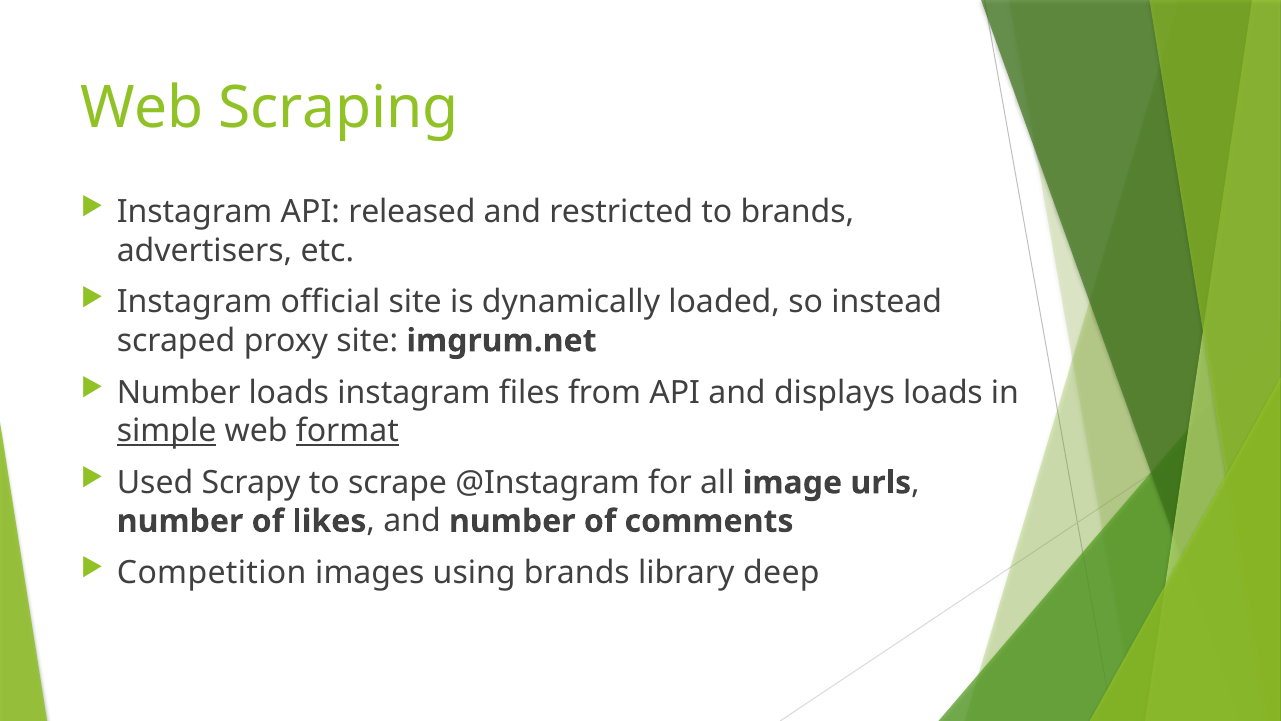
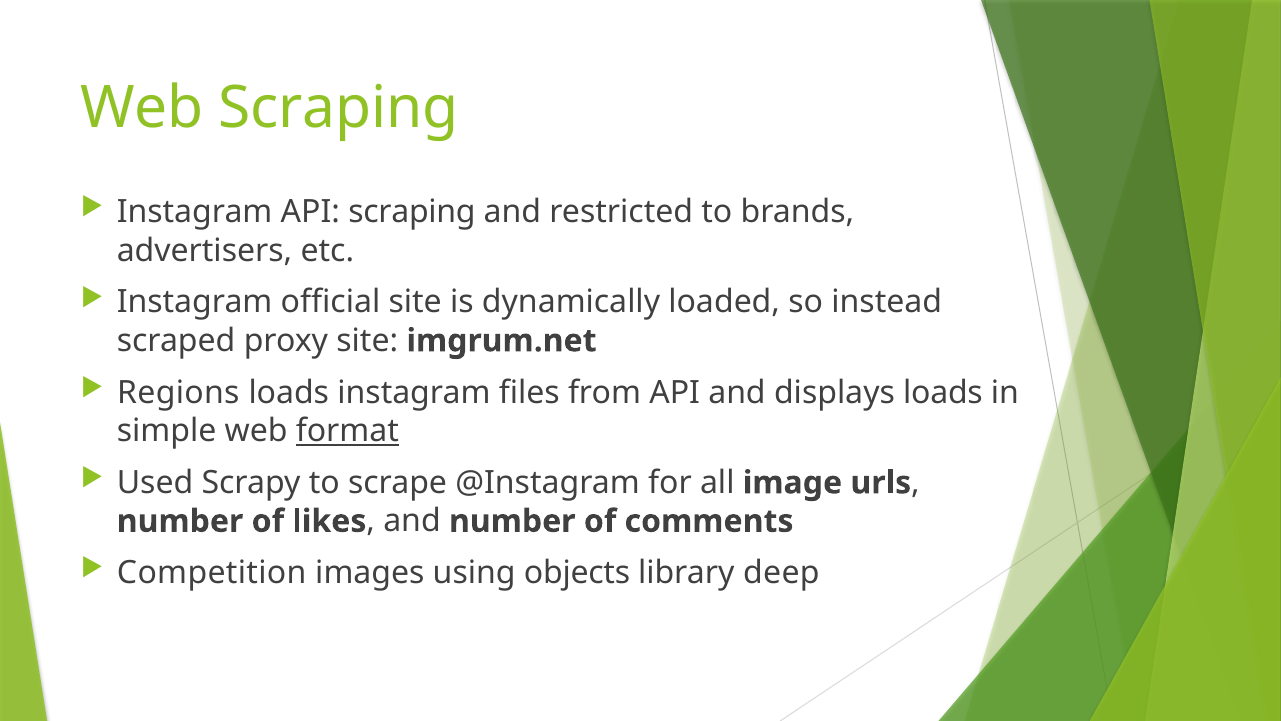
API released: released -> scraping (412, 212)
Number: Number -> Regions (178, 392)
simple underline: present -> none (167, 431)
using brands: brands -> objects (577, 573)
